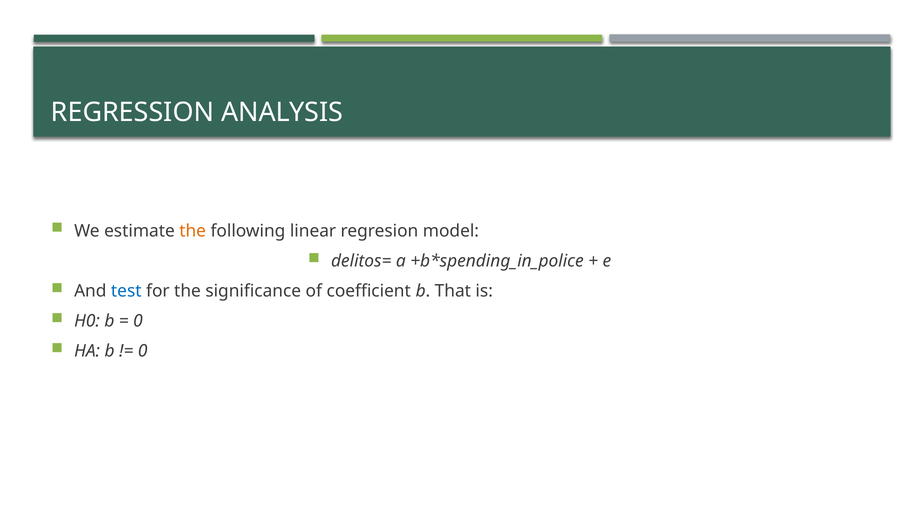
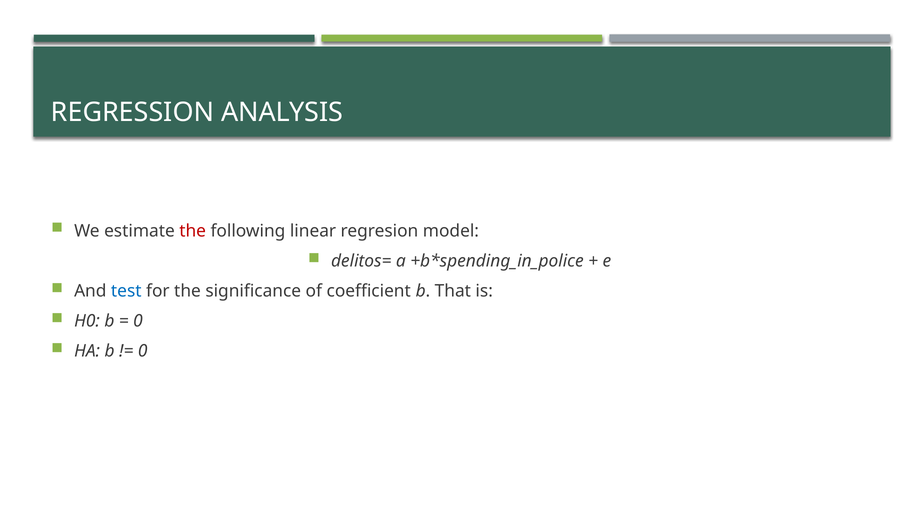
the colour: orange -> red (193, 231)
